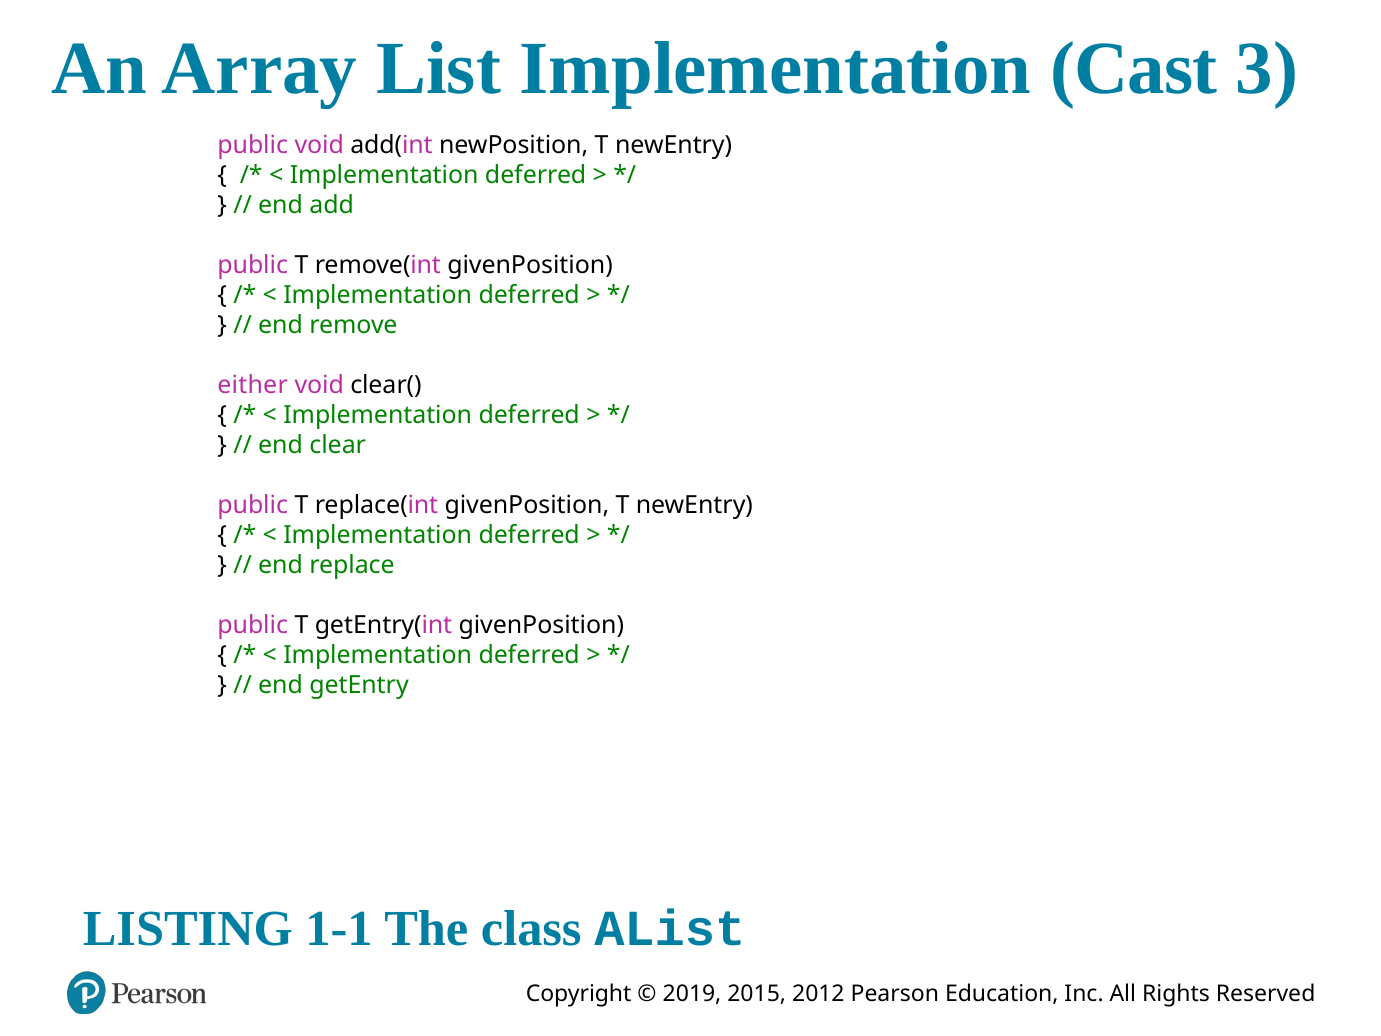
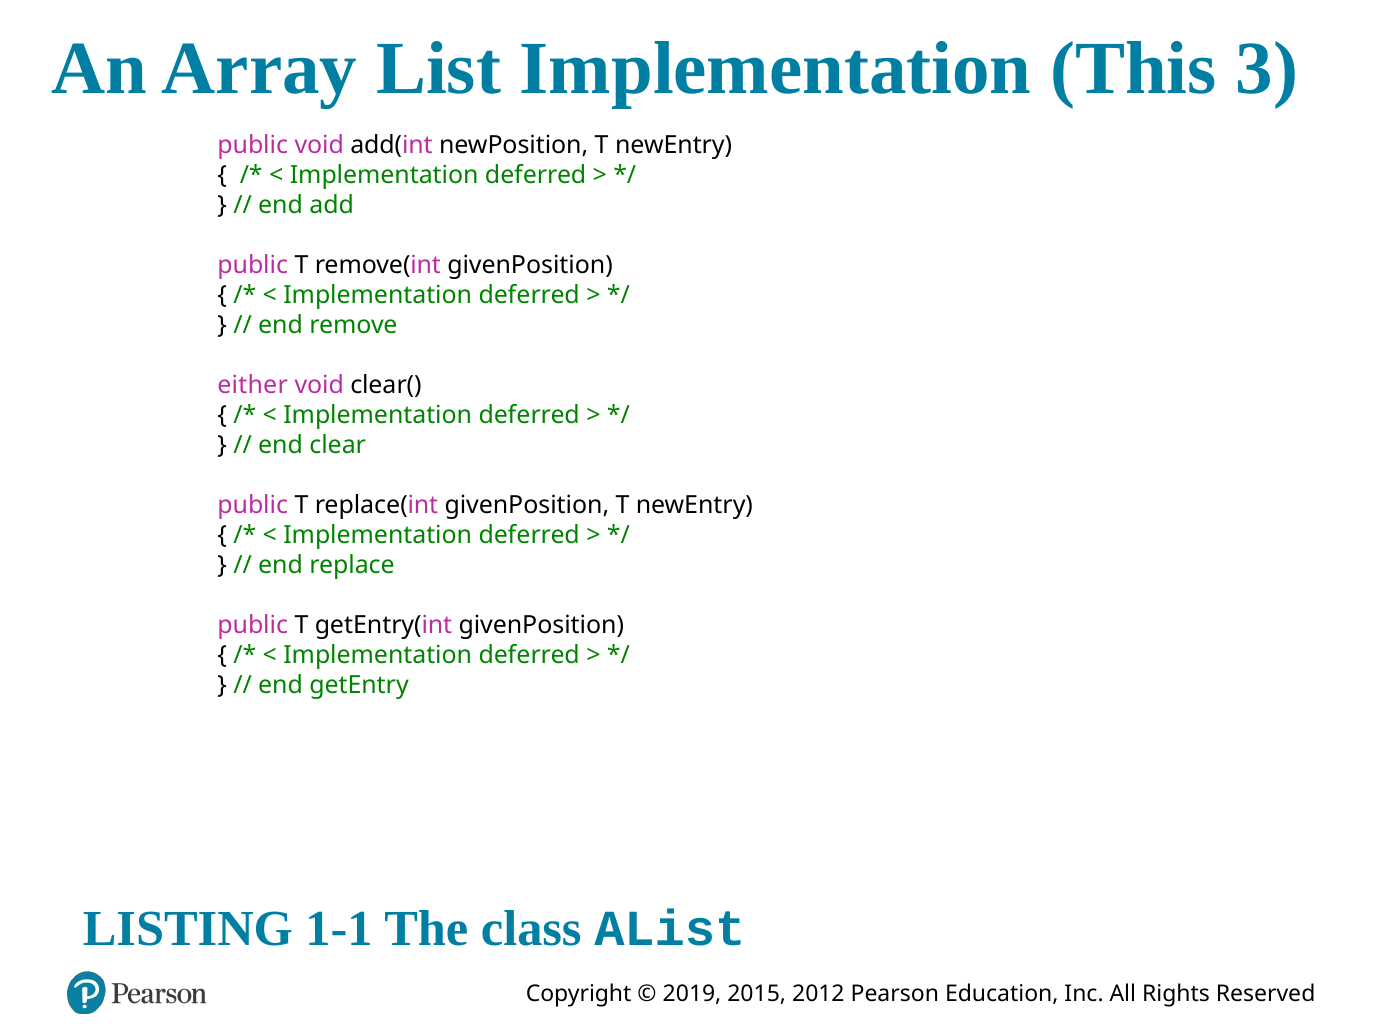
Cast: Cast -> This (1134, 68)
